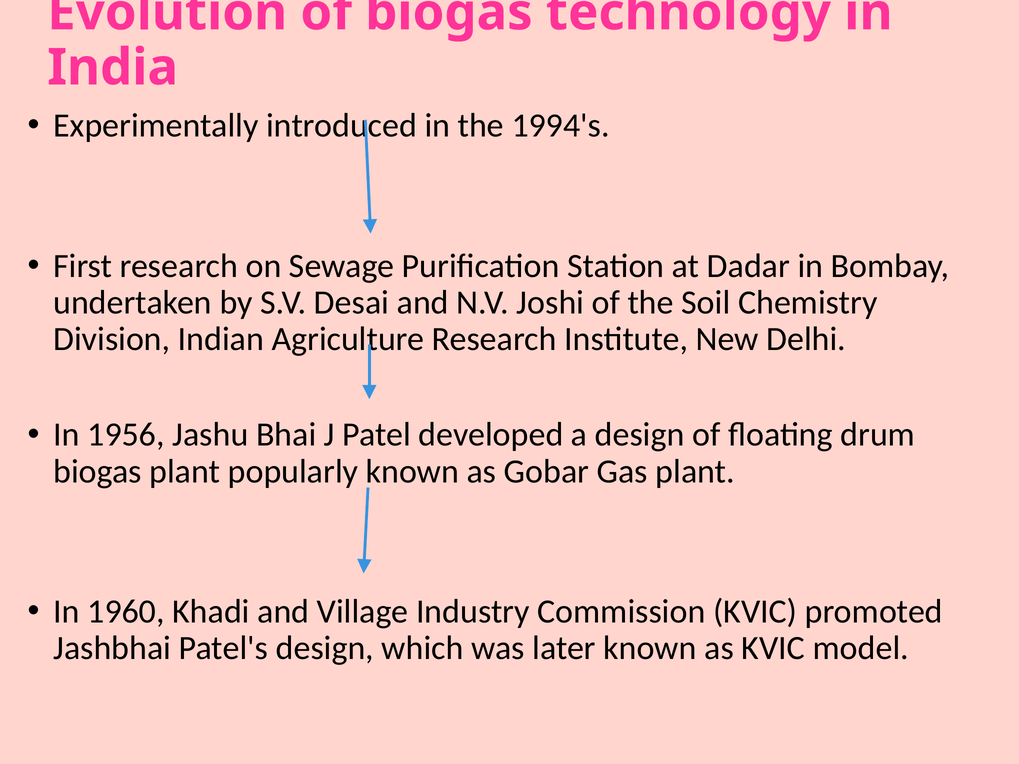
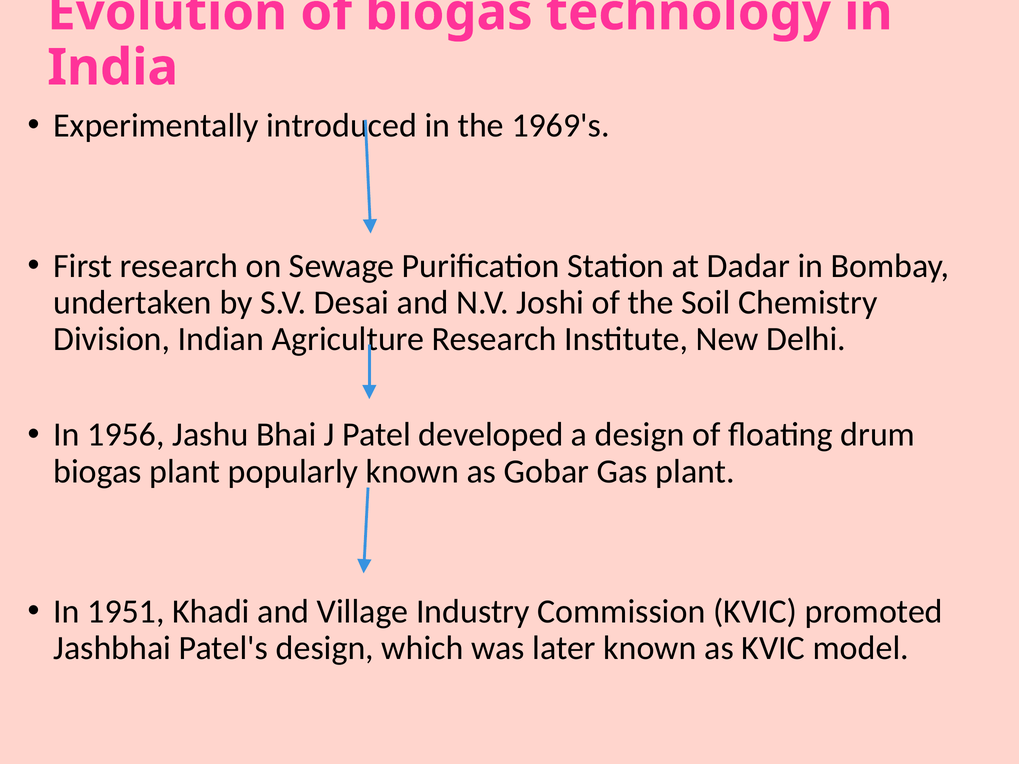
1994's: 1994's -> 1969's (561, 126)
1960: 1960 -> 1951 (126, 612)
